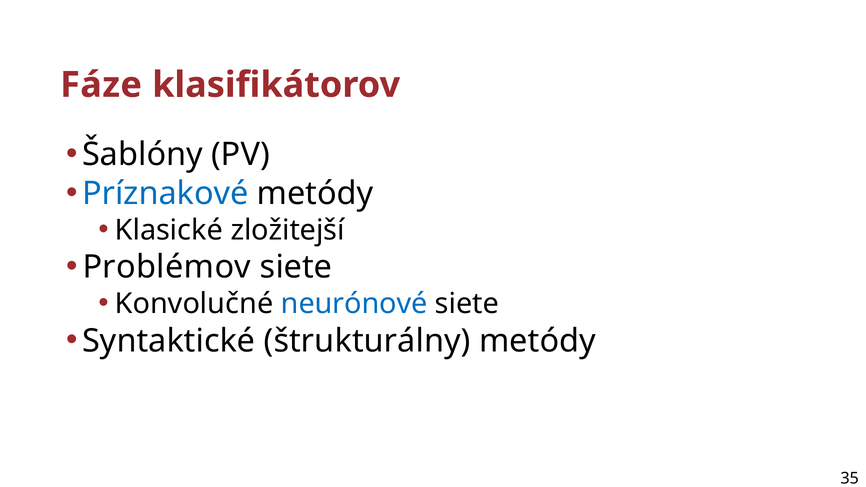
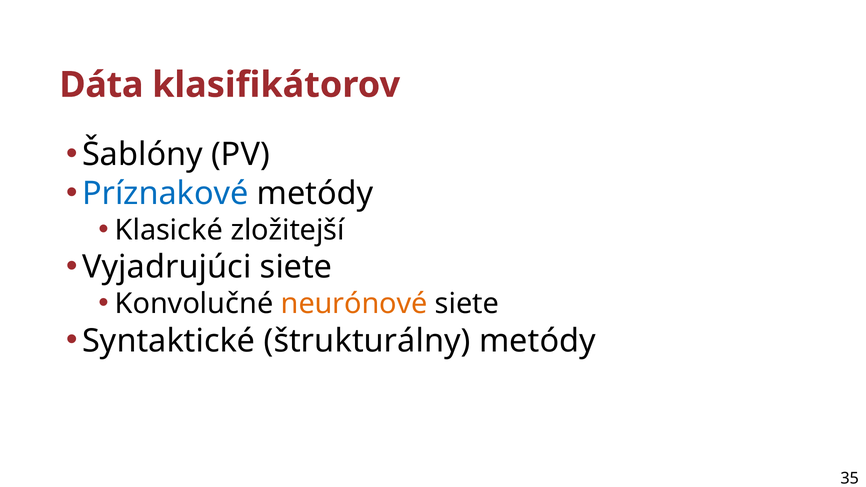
Fáze: Fáze -> Dáta (101, 85)
Problémov: Problémov -> Vyjadrujúci (167, 267)
neurónové colour: blue -> orange (354, 304)
